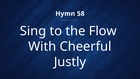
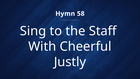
Flow: Flow -> Staff (103, 31)
